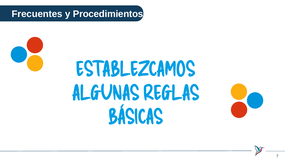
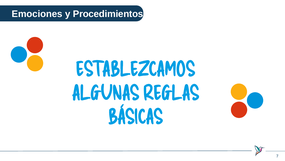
Frecuentes: Frecuentes -> Emociones (37, 14)
